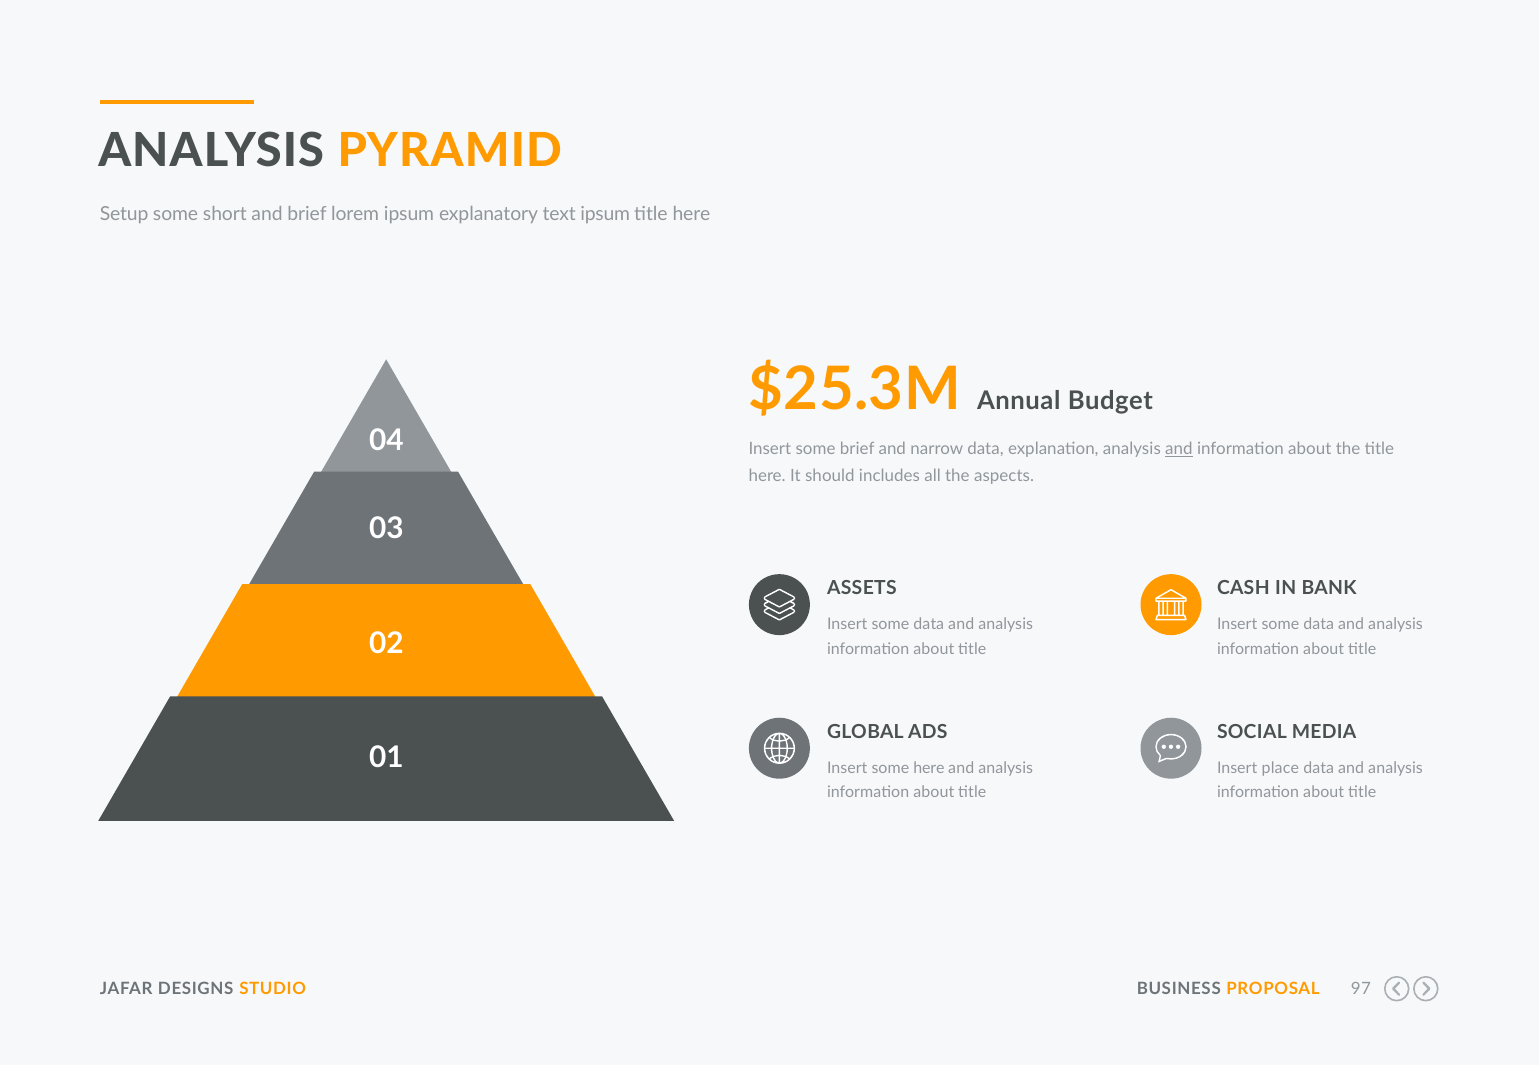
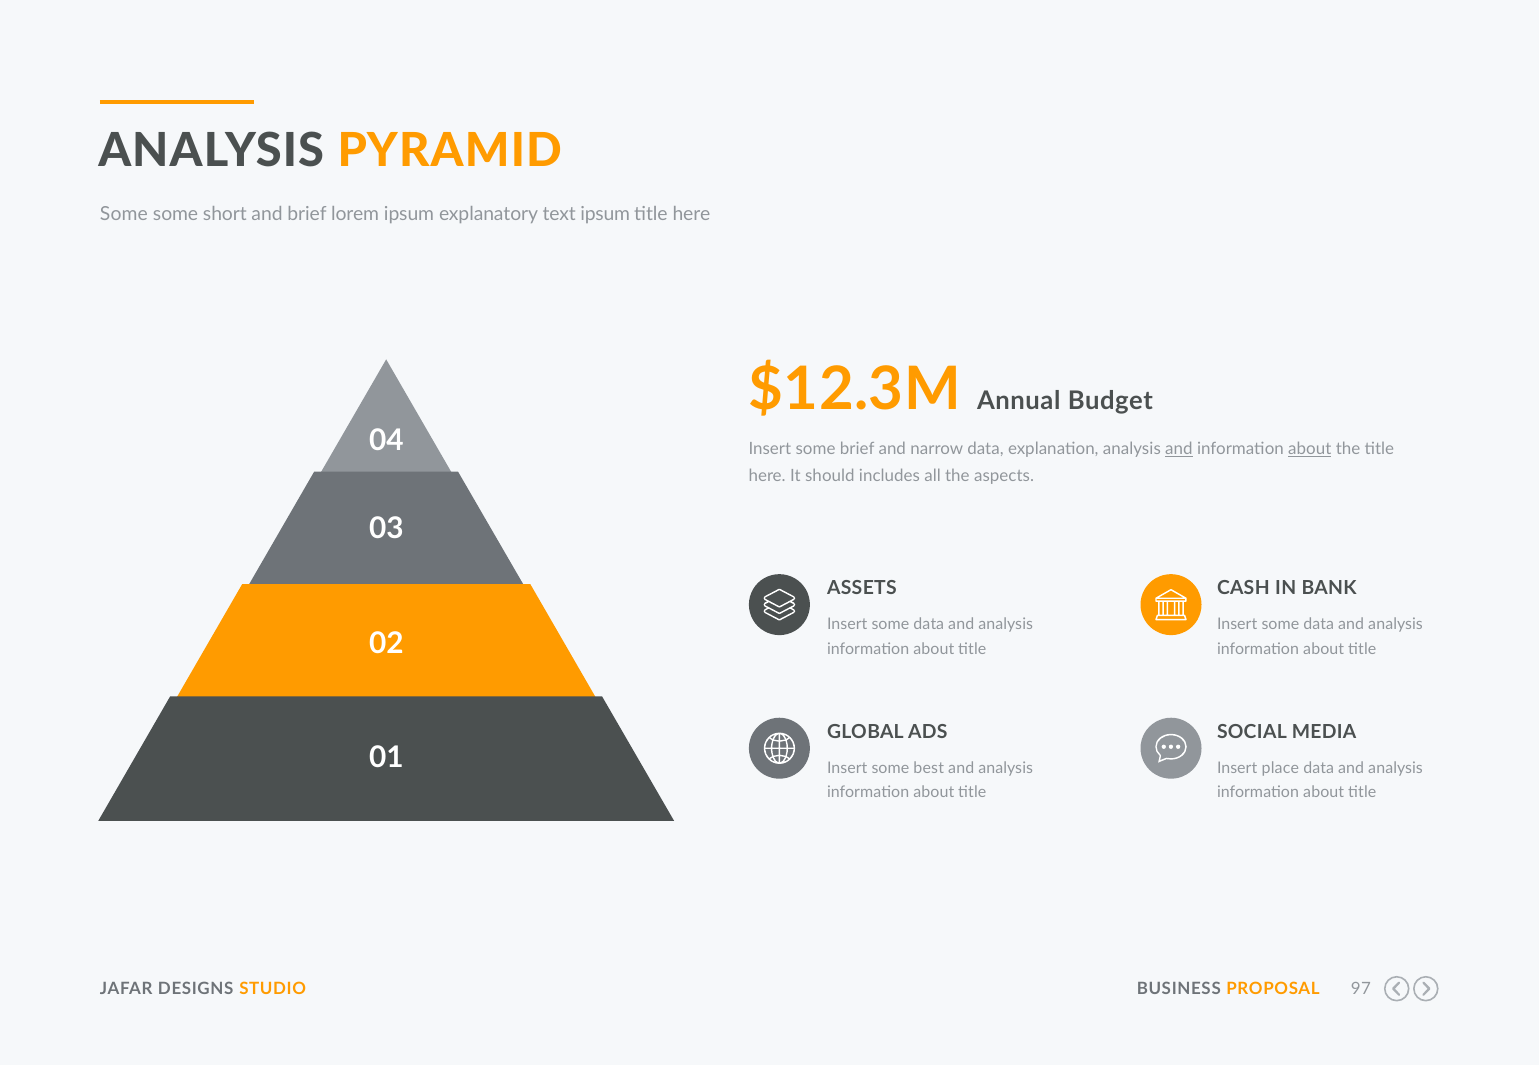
Setup: Setup -> Some (124, 214)
$25.3M: $25.3M -> $12.3M (855, 390)
about underline: none -> present (1310, 449)
some here: here -> best (929, 768)
